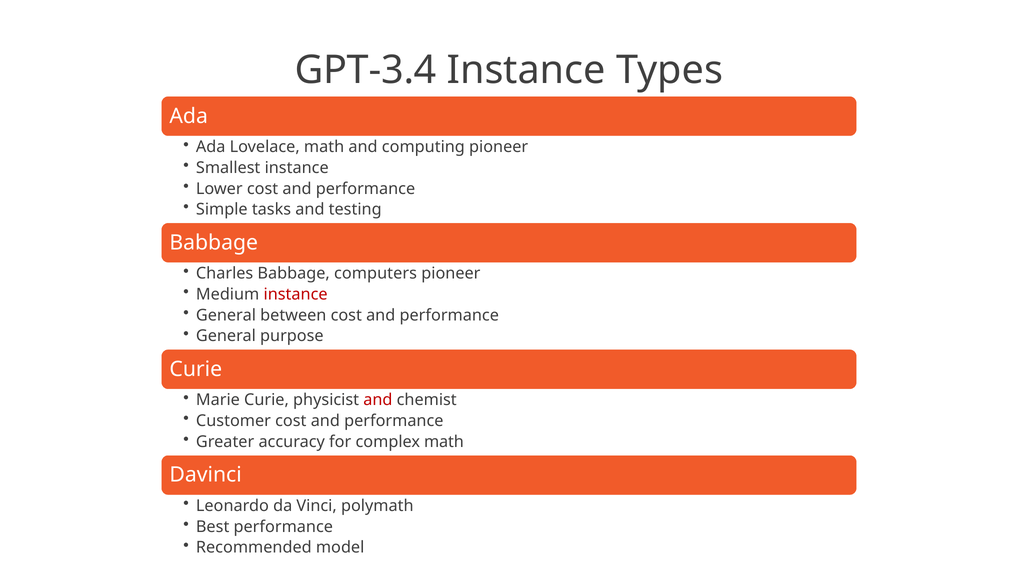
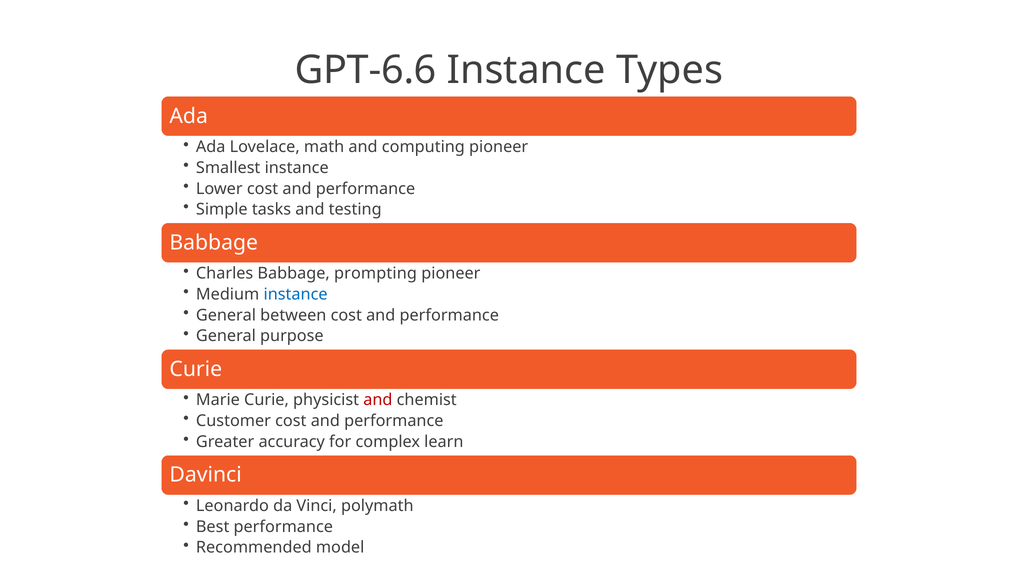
GPT-3.4: GPT-3.4 -> GPT-6.6 (366, 70)
computers: computers -> prompting (375, 273)
instance colour: red -> blue (296, 294)
complex math: math -> learn (444, 441)
